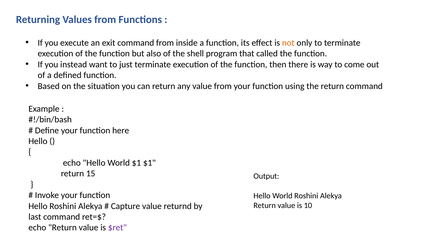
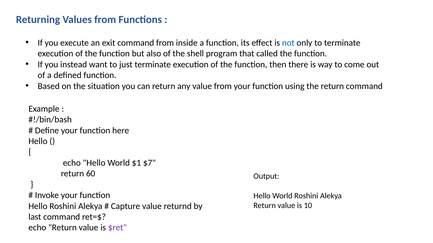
not colour: orange -> blue (288, 43)
$1 $1: $1 -> $7 (149, 163)
15: 15 -> 60 (91, 174)
